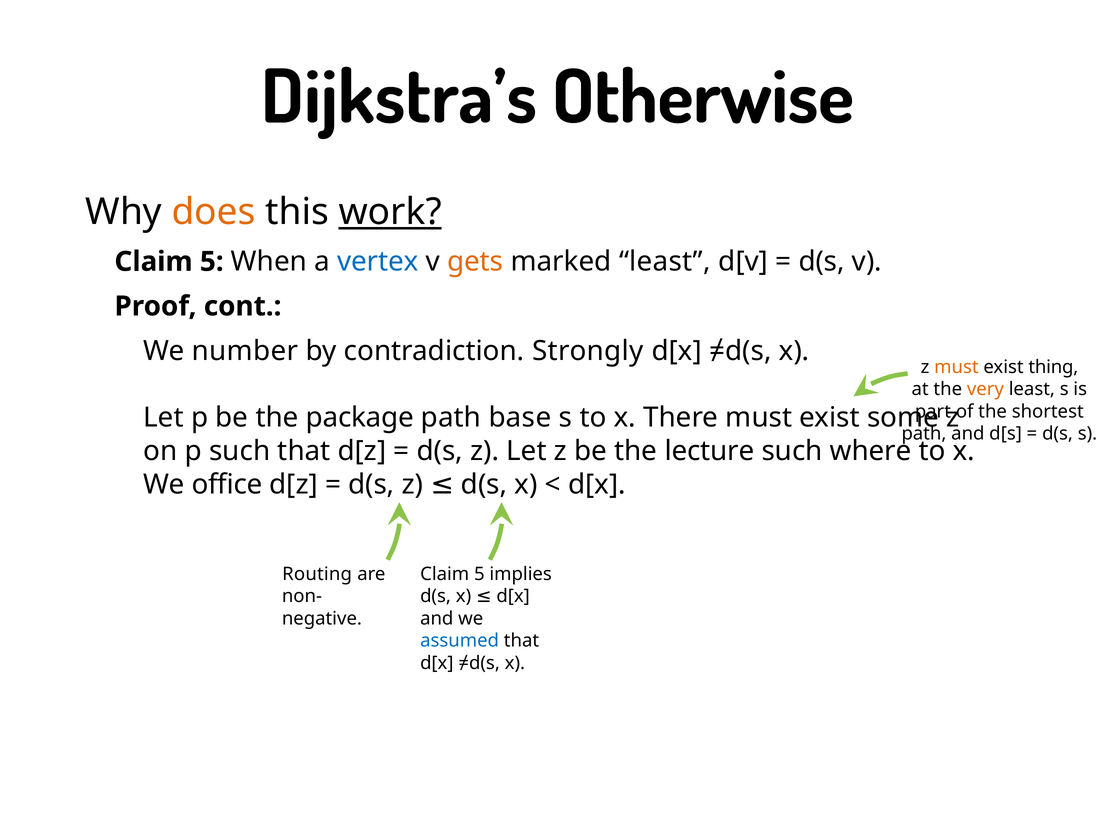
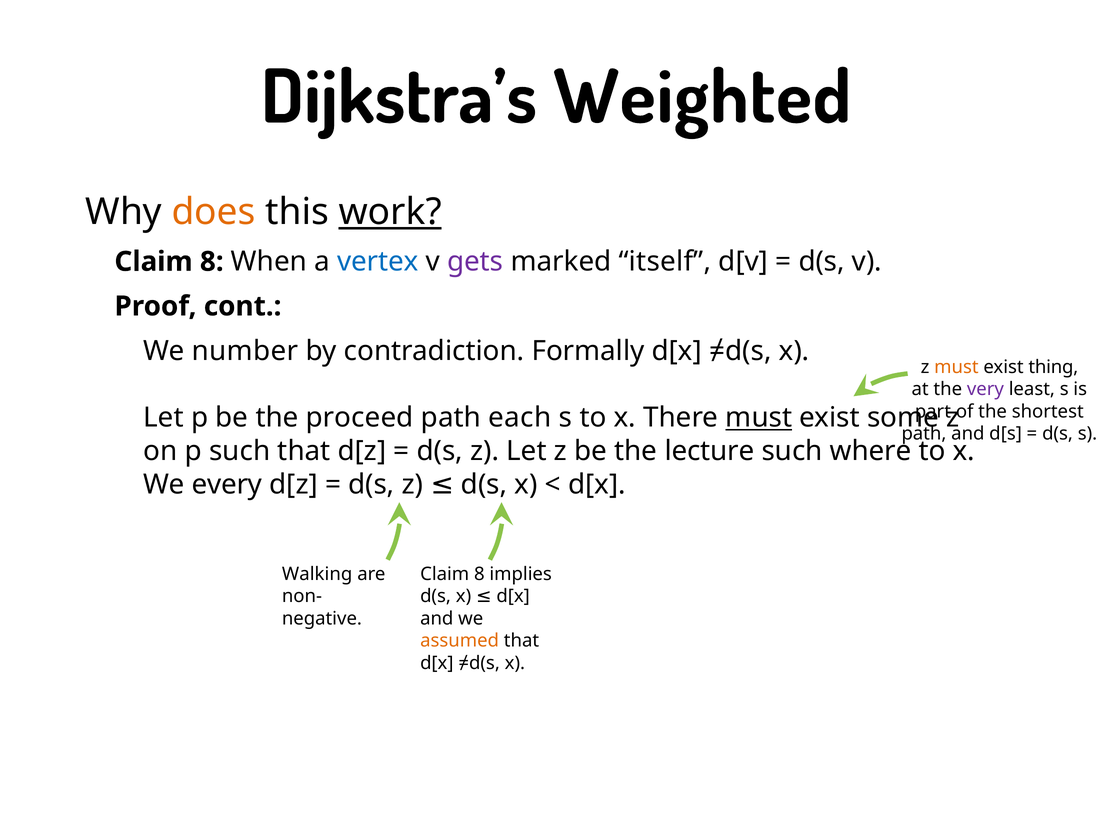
Otherwise: Otherwise -> Weighted (702, 98)
5: 5 -> 8 (212, 262)
gets colour: orange -> purple (475, 262)
marked least: least -> itself (665, 262)
Strongly: Strongly -> Formally (588, 351)
very colour: orange -> purple (985, 389)
package: package -> proceed (360, 418)
base: base -> each (520, 418)
must underline: none -> present (759, 418)
office: office -> every (227, 485)
Routing: Routing -> Walking (317, 574)
5: 5 -> 8 (479, 574)
assumed colour: blue -> orange (460, 641)
